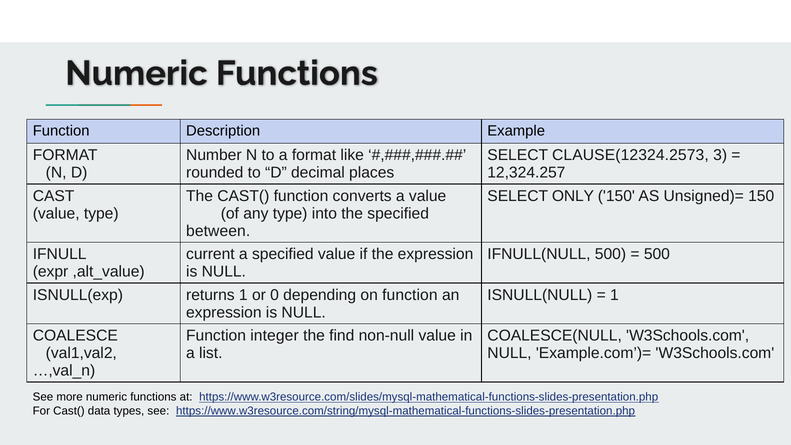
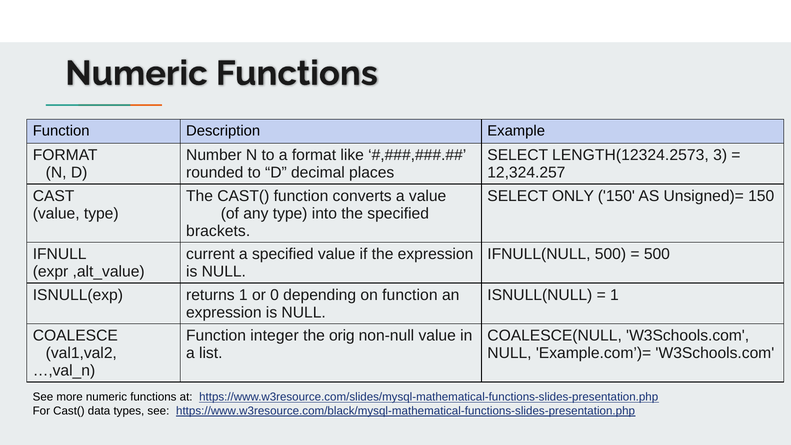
CLAUSE(12324.2573: CLAUSE(12324.2573 -> LENGTH(12324.2573 (630, 155)
between: between -> brackets (218, 231)
find: find -> orig (342, 336)
https://www.w3resource.com/string/mysql-mathematical-functions-slides-presentation.php: https://www.w3resource.com/string/mysql-mathematical-functions-slides-presentation.php -> https://www.w3resource.com/black/mysql-mathematical-functions-slides-presentation.php (406, 411)
